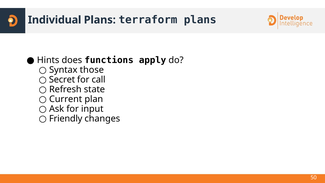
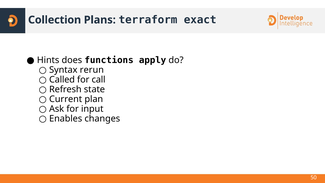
Individual: Individual -> Collection (55, 20)
terraform plans: plans -> exact (200, 20)
those: those -> rerun (92, 70)
Secret: Secret -> Called (62, 79)
Friendly: Friendly -> Enables (66, 118)
